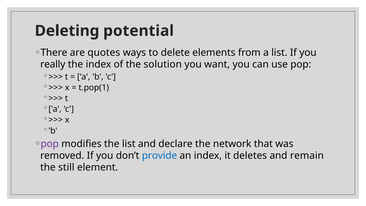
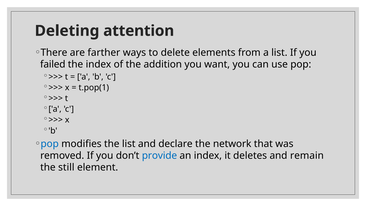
potential: potential -> attention (139, 31)
quotes: quotes -> farther (104, 53)
really: really -> failed (53, 64)
solution: solution -> addition (163, 64)
pop colour: purple -> blue (50, 144)
